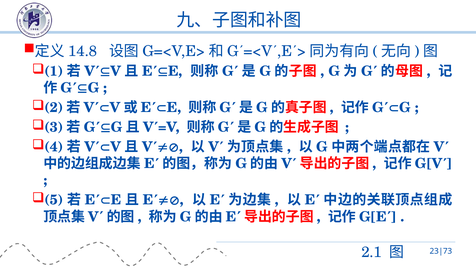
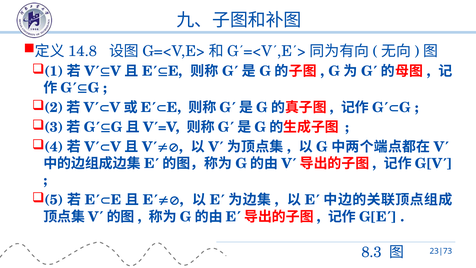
2.1: 2.1 -> 8.3 (372, 252)
